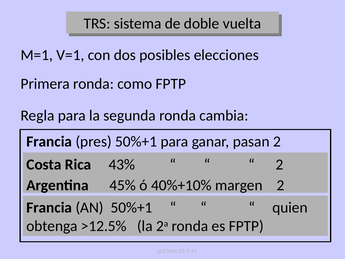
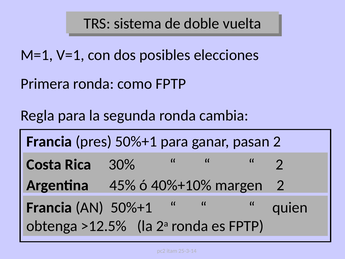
43%: 43% -> 30% (122, 164)
